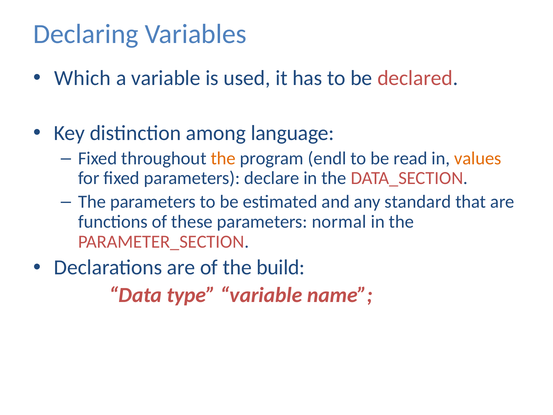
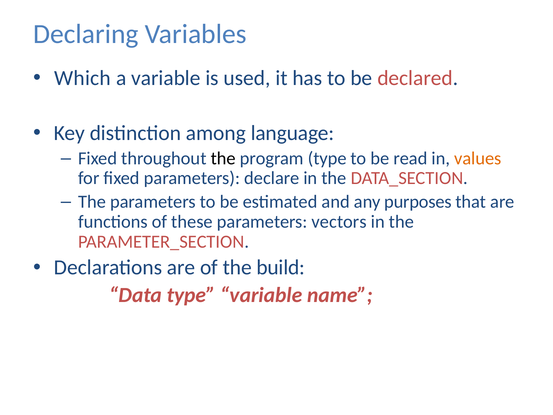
the colour: orange -> black (223, 158)
program endl: endl -> type (327, 158)
standard: standard -> purposes (418, 202)
normal: normal -> vectors (339, 222)
